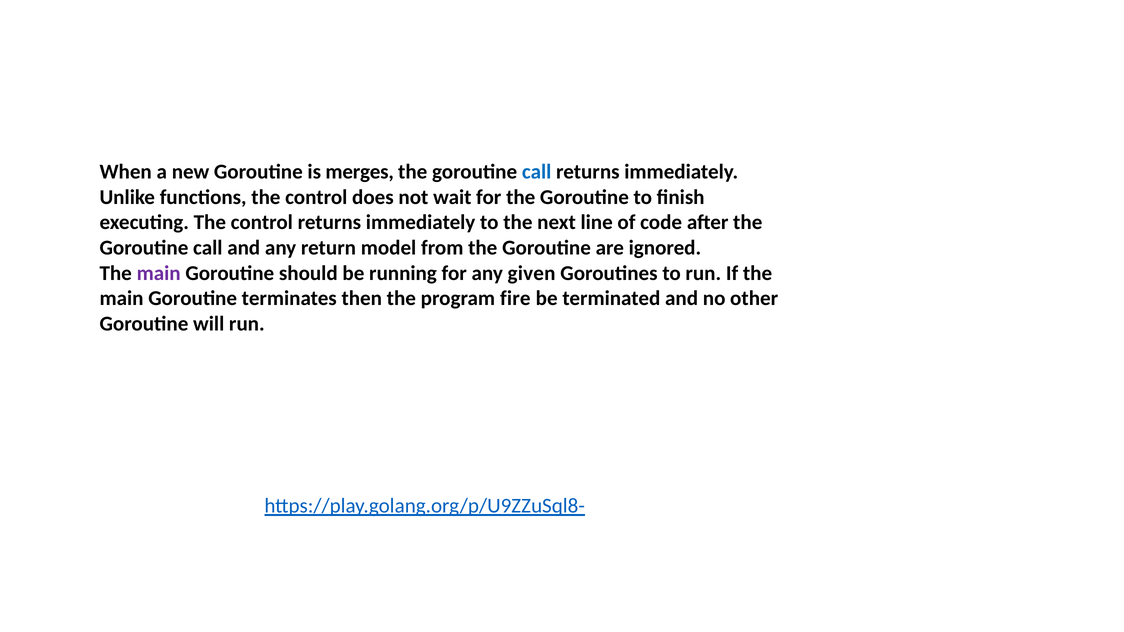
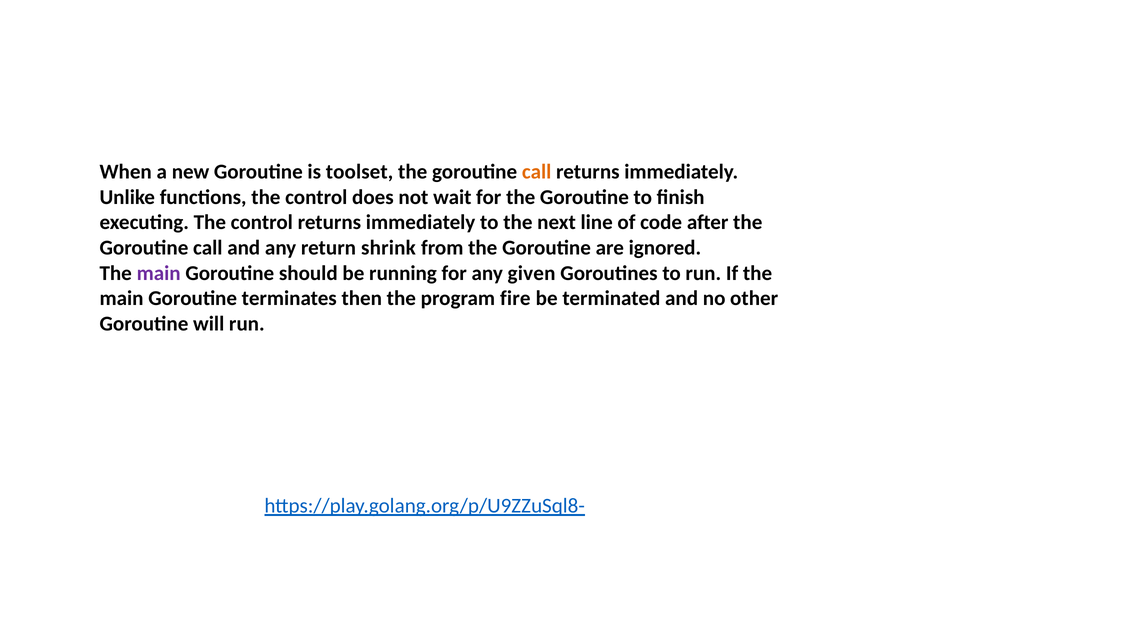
merges: merges -> toolset (360, 172)
call colour: blue -> orange (537, 172)
model: model -> shrink (388, 248)
